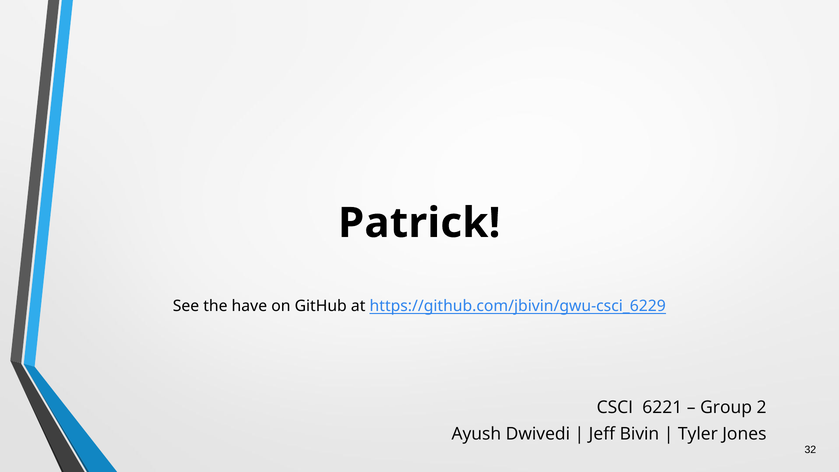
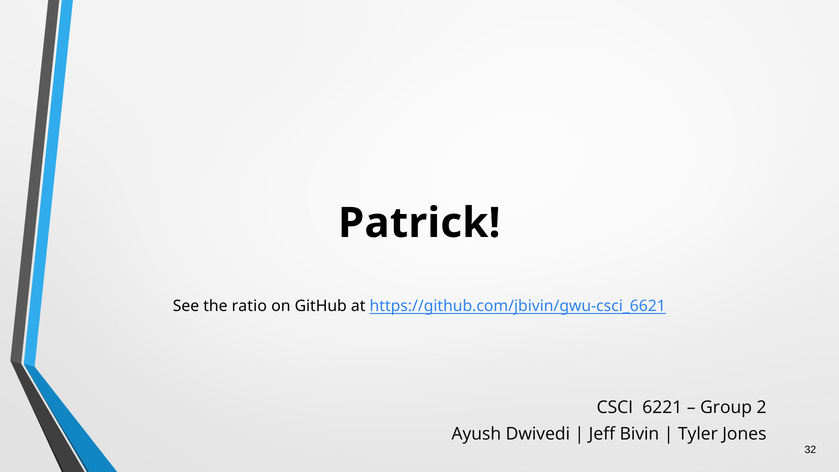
have: have -> ratio (249, 306)
https://github.com/jbivin/gwu-csci_6229: https://github.com/jbivin/gwu-csci_6229 -> https://github.com/jbivin/gwu-csci_6621 (518, 306)
